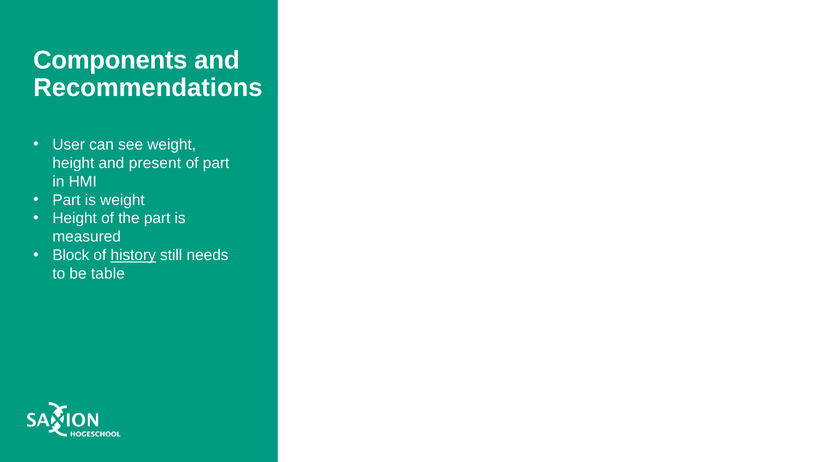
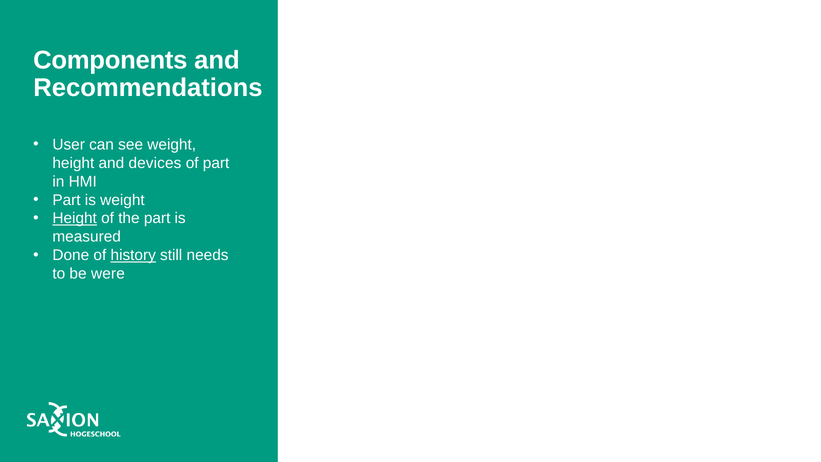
present: present -> devices (155, 163)
Height underline: none -> present (75, 218)
Block: Block -> Done (71, 255)
table: table -> were (108, 274)
